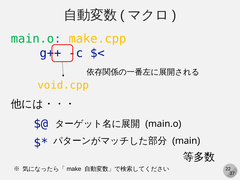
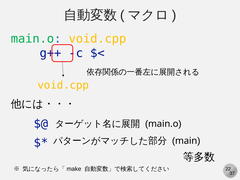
main.o make.cpp: make.cpp -> void.cpp (97, 39)
